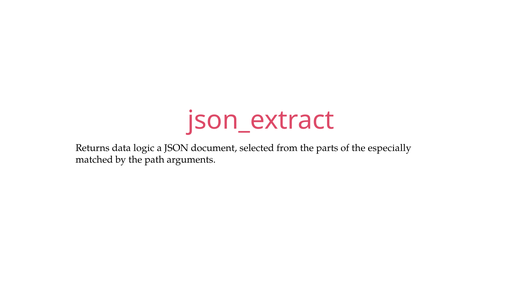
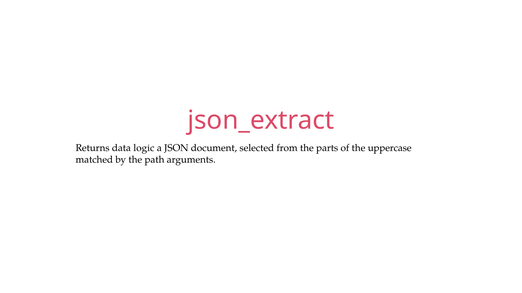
especially: especially -> uppercase (390, 148)
